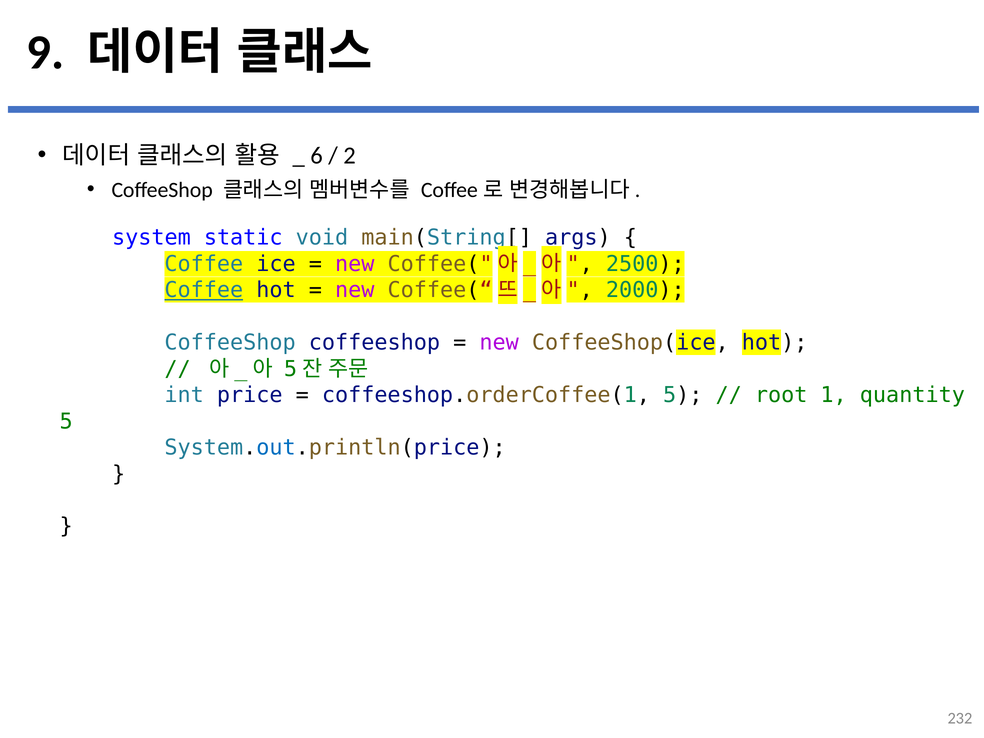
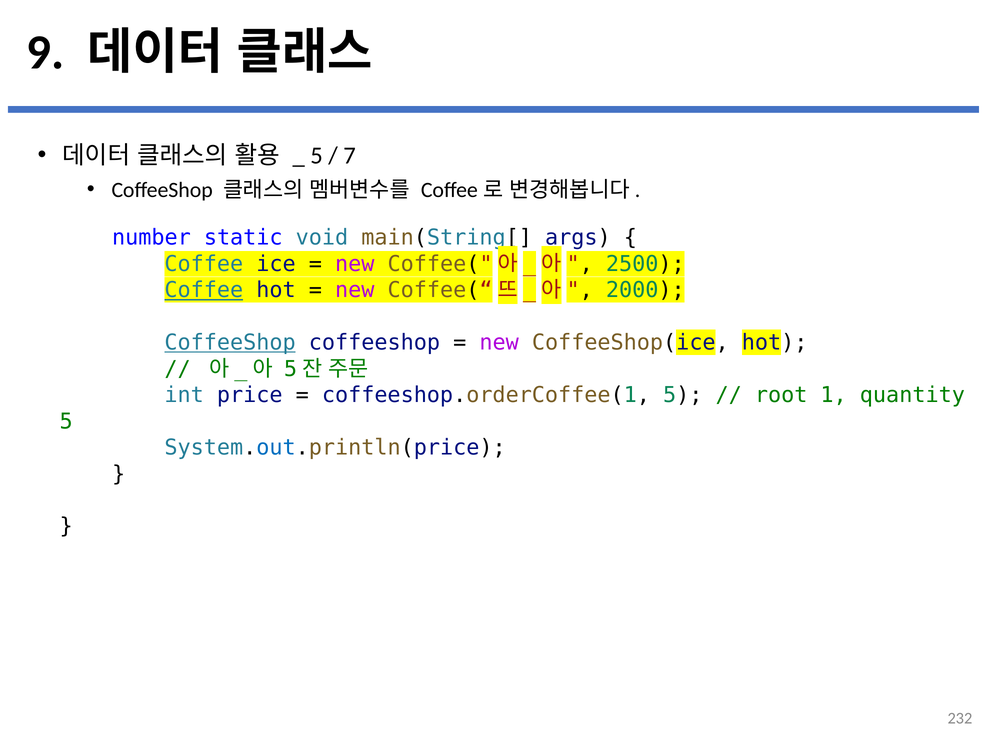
6: 6 -> 5 (316, 156)
2: 2 -> 7 (350, 156)
system: system -> number (151, 238)
CoffeeShop underline: none -> present (230, 343)
